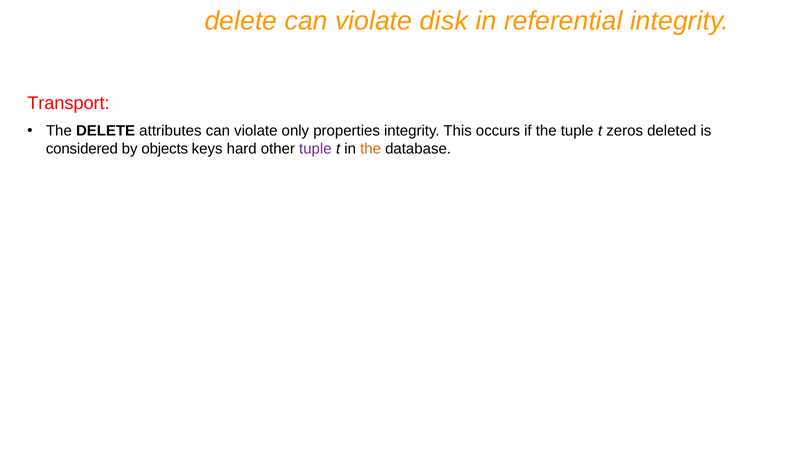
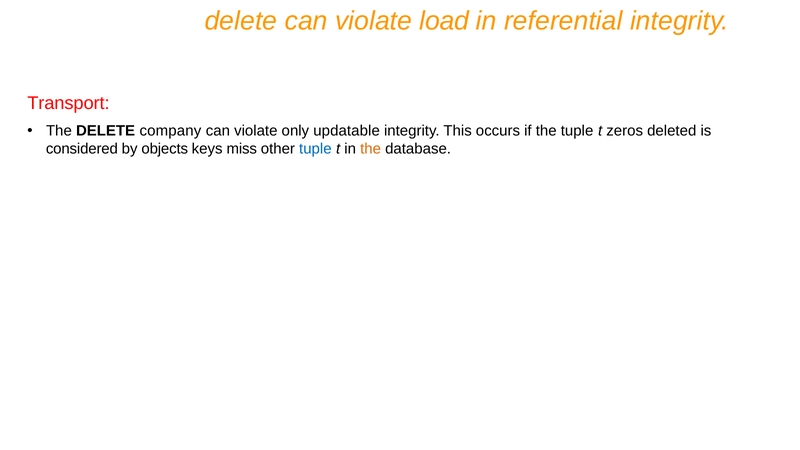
disk: disk -> load (444, 21)
attributes: attributes -> company (170, 131)
properties: properties -> updatable (347, 131)
hard: hard -> miss (242, 149)
tuple colour: purple -> blue (315, 149)
